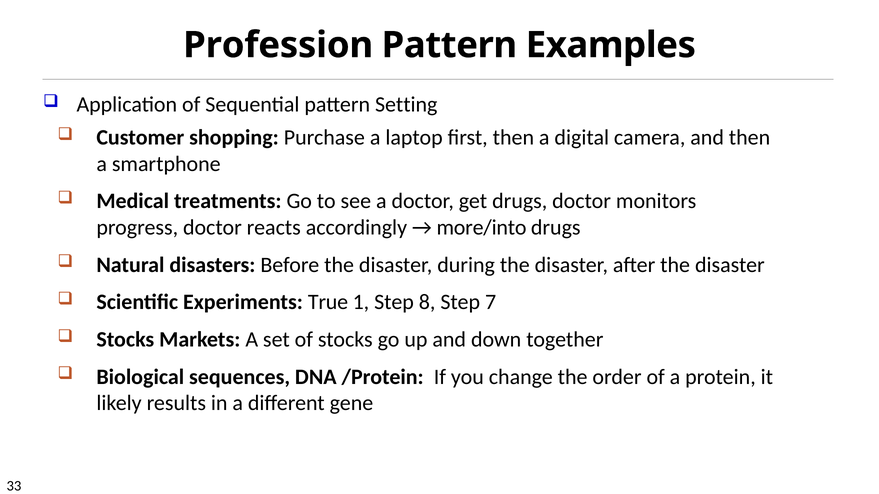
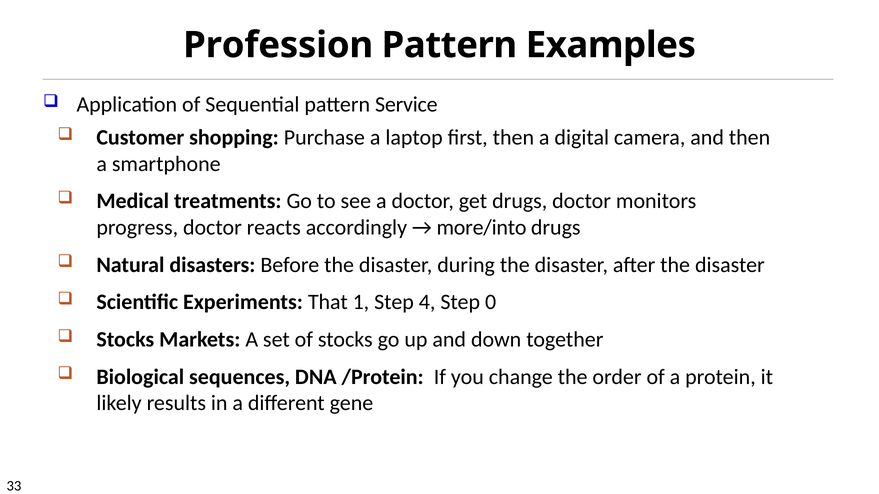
Setting: Setting -> Service (406, 105)
True: True -> That (328, 302)
8: 8 -> 4 (427, 302)
7: 7 -> 0 (491, 302)
